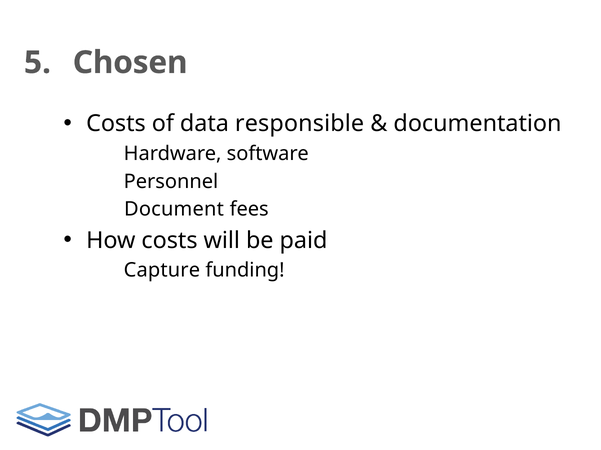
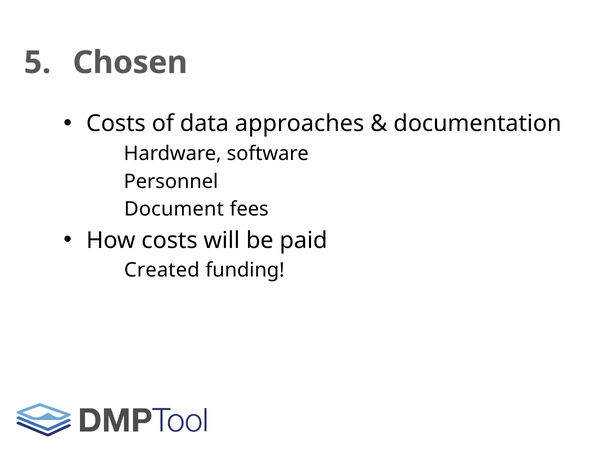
responsible: responsible -> approaches (300, 124)
Capture: Capture -> Created (162, 271)
